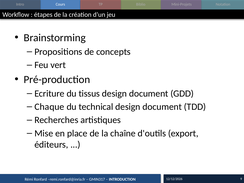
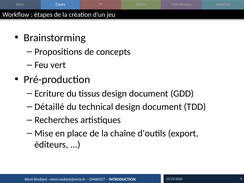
Chaque: Chaque -> Détaillé (49, 107)
